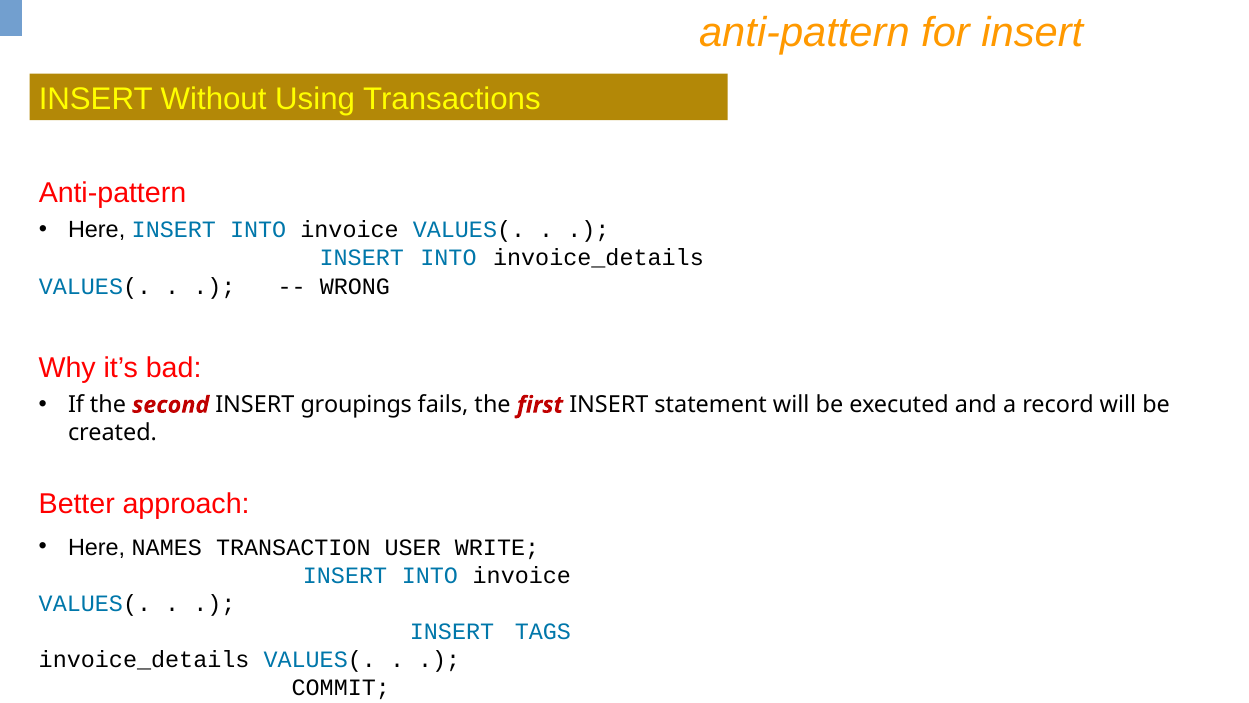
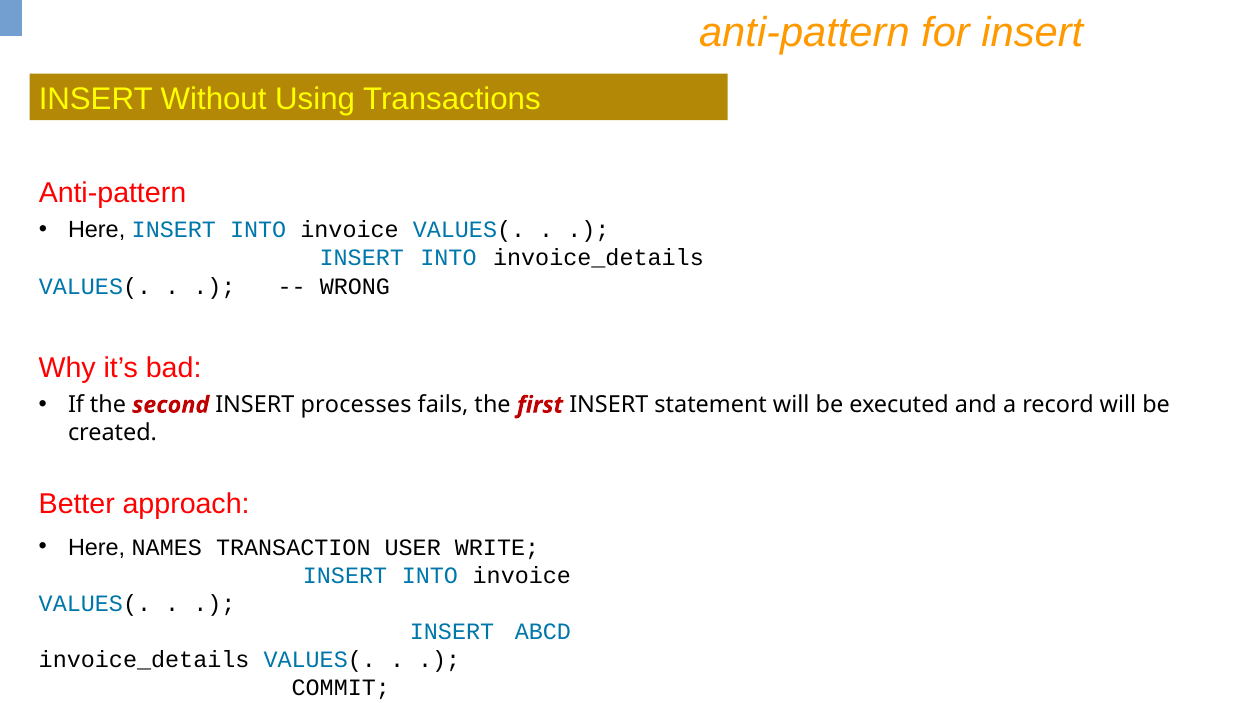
groupings: groupings -> processes (356, 405)
TAGS: TAGS -> ABCD (543, 631)
